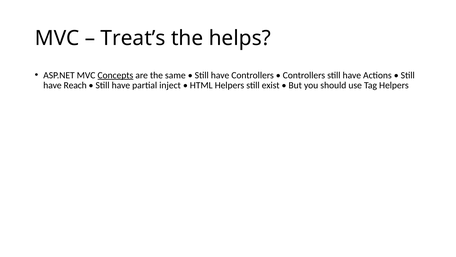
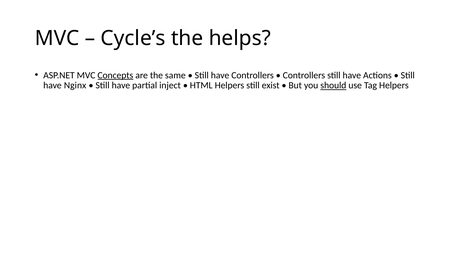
Treat’s: Treat’s -> Cycle’s (133, 38)
Reach: Reach -> Nginx (75, 85)
should underline: none -> present (333, 85)
